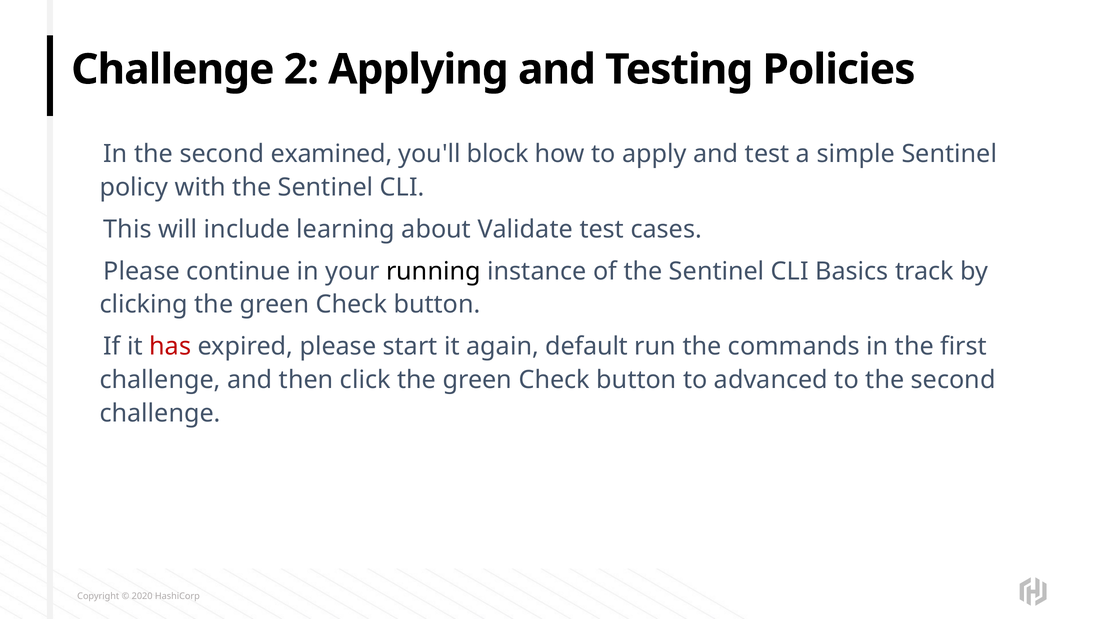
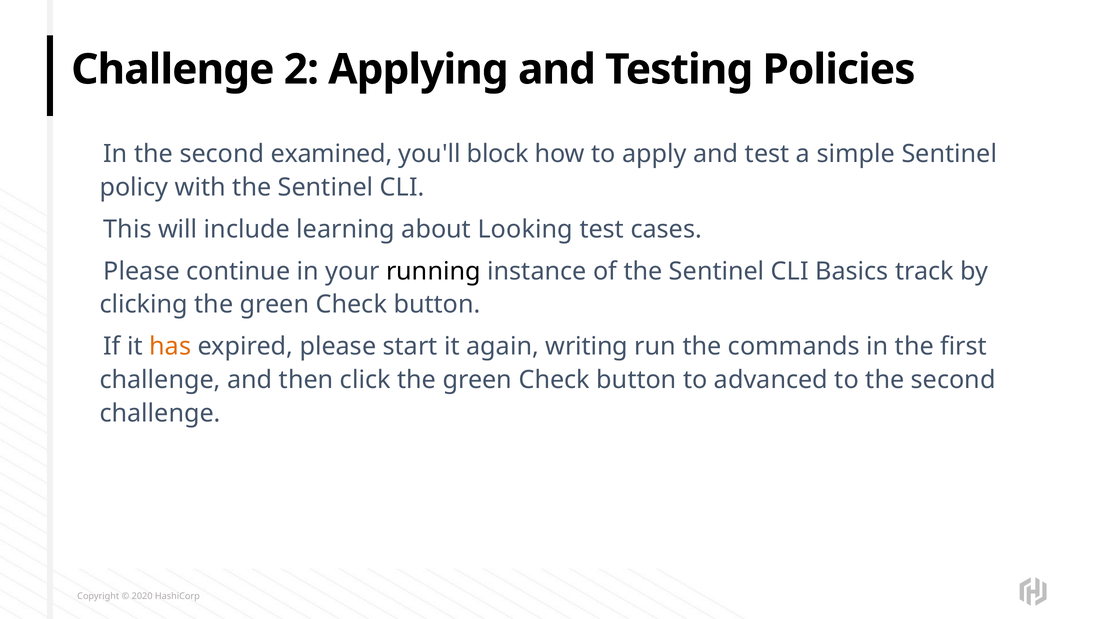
Validate: Validate -> Looking (525, 229)
has colour: red -> orange (170, 346)
default: default -> writing (587, 346)
